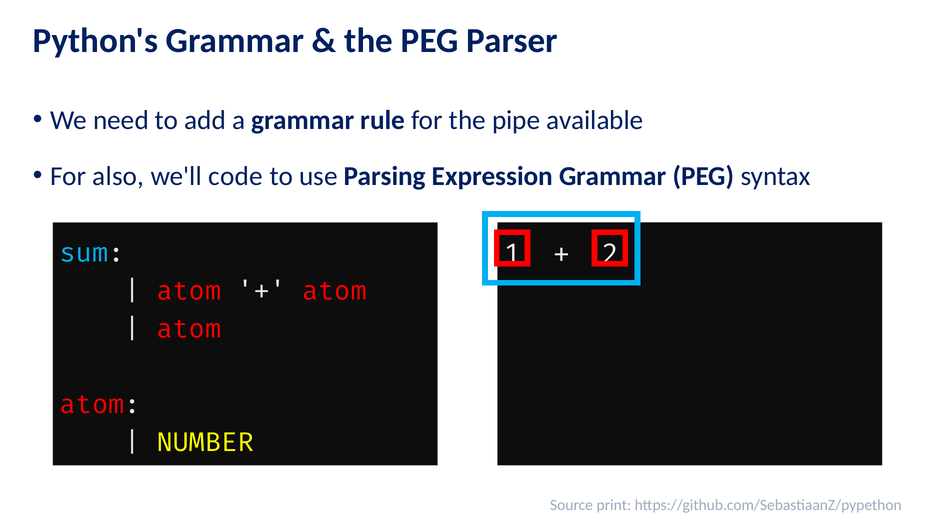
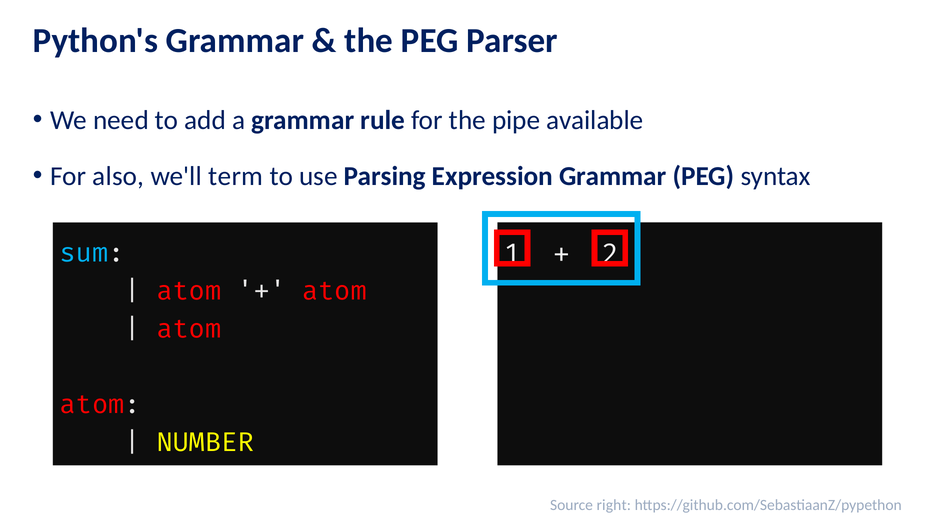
code: code -> term (236, 176)
print: print -> right (614, 505)
